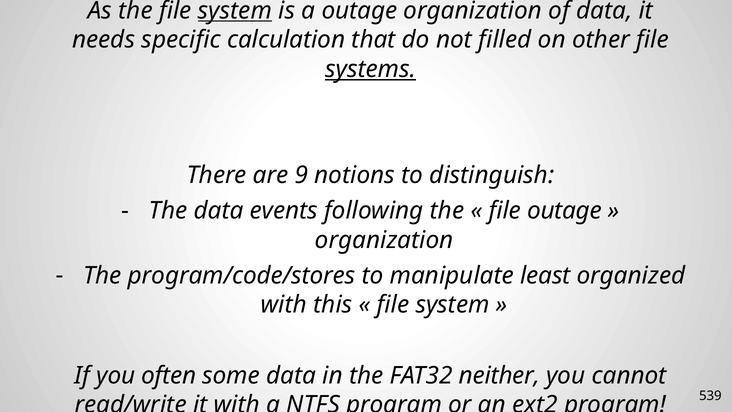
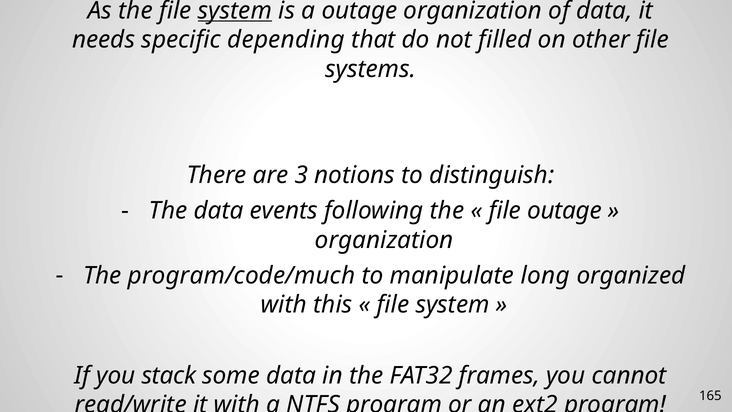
calculation: calculation -> depending (286, 40)
systems underline: present -> none (371, 69)
9: 9 -> 3 (301, 175)
program/code/stores: program/code/stores -> program/code/much (241, 275)
least: least -> long (545, 275)
often: often -> stack (169, 375)
neither: neither -> frames (499, 375)
539: 539 -> 165 (710, 396)
